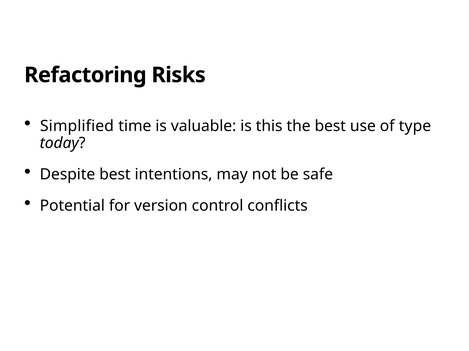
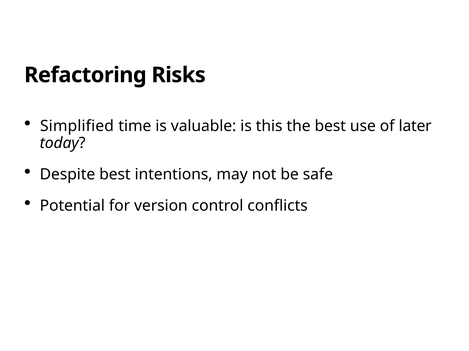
type: type -> later (415, 126)
